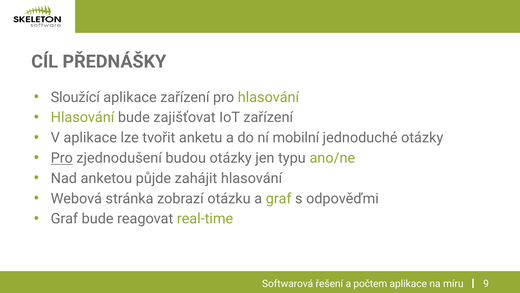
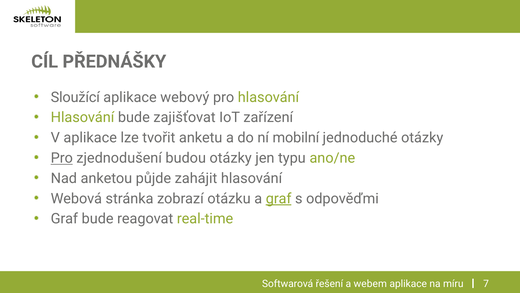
aplikace zařízení: zařízení -> webový (185, 97)
graf underline: none -> present (279, 198)
počtem: počtem -> webem (370, 284)
9: 9 -> 7 (486, 284)
